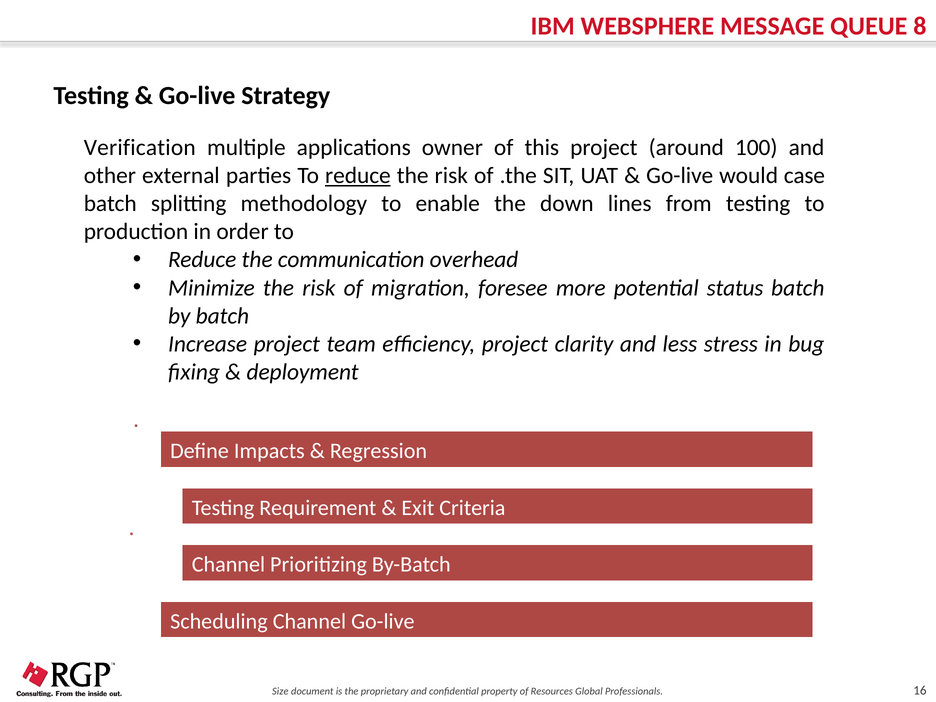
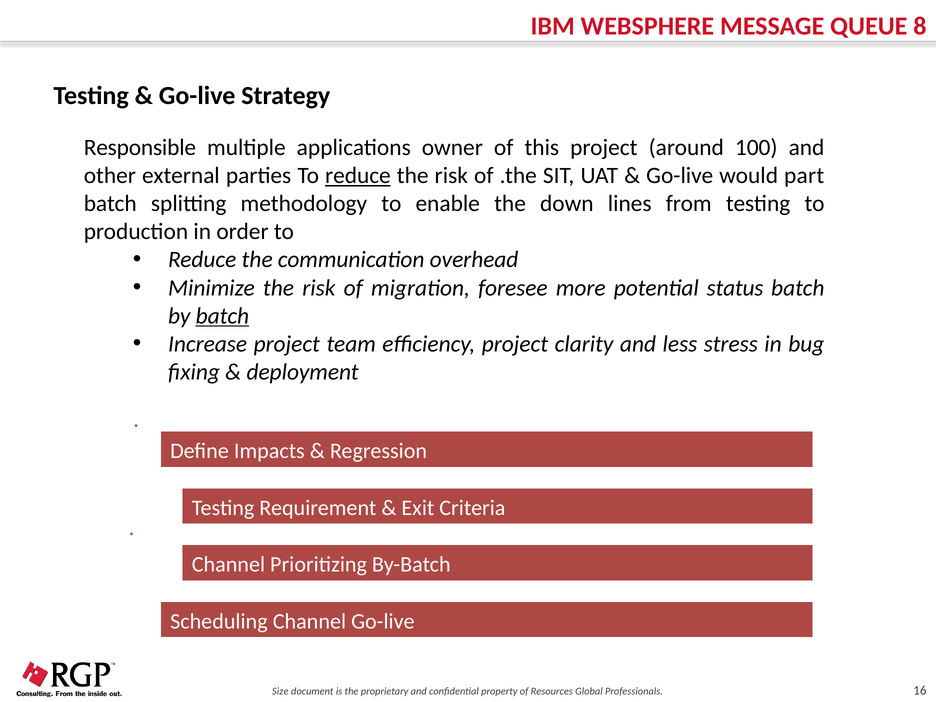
Verification: Verification -> Responsible (140, 147)
case: case -> part (804, 175)
batch underline: none -> present (222, 316)
